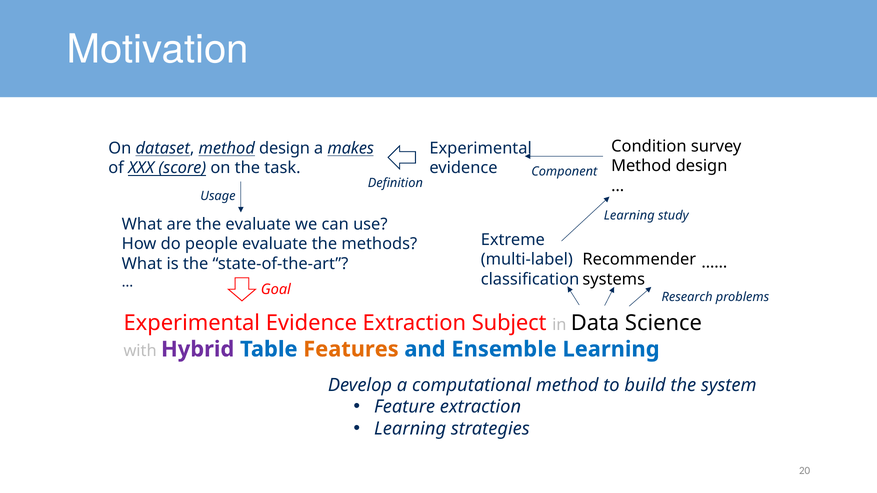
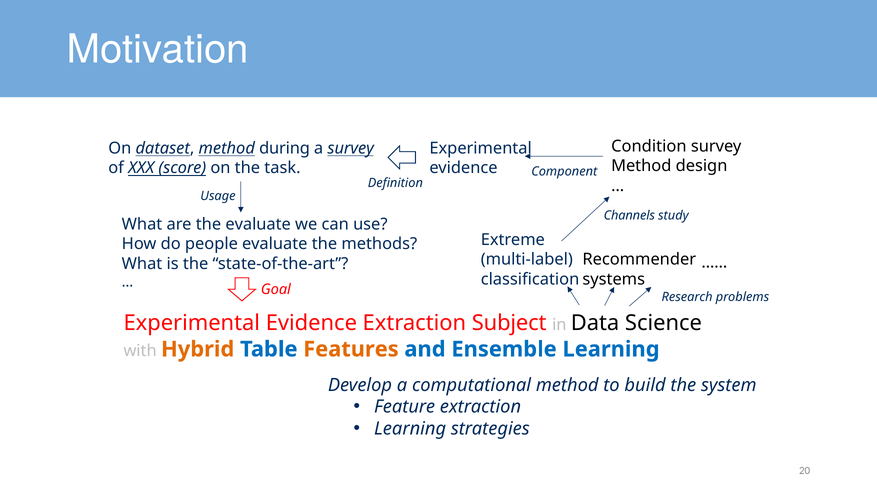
dataset method design: design -> during (285, 148)
a makes: makes -> survey (351, 148)
Learning: Learning -> Channels (629, 216)
Hybrid colour: purple -> orange (198, 349)
